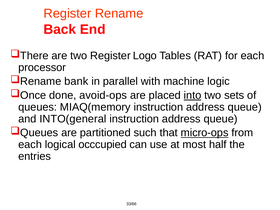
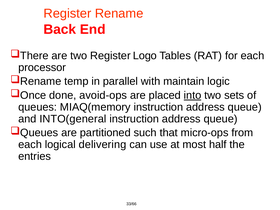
bank: bank -> temp (76, 81)
machine: machine -> maintain (184, 81)
micro-ops underline: present -> none (205, 133)
occcupied: occcupied -> delivering (102, 145)
